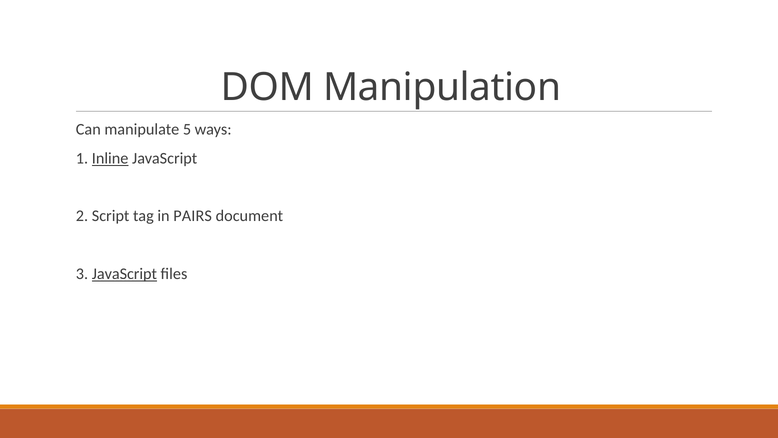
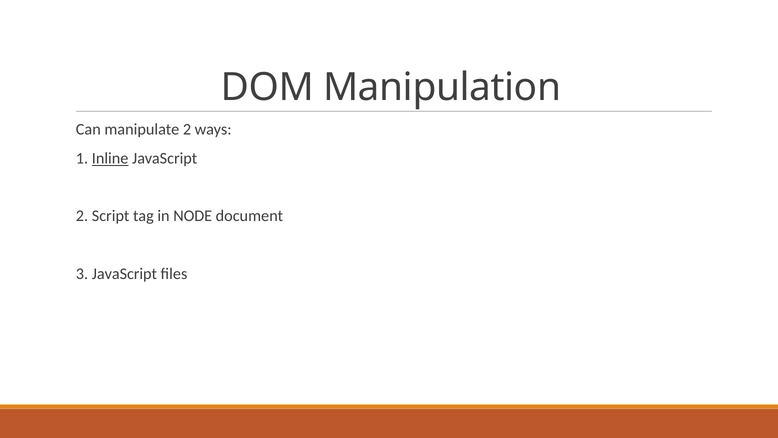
manipulate 5: 5 -> 2 (187, 129)
PAIRS: PAIRS -> NODE (193, 216)
JavaScript underline: present -> none (124, 274)
